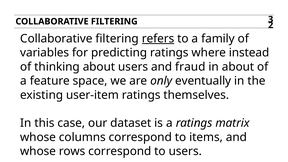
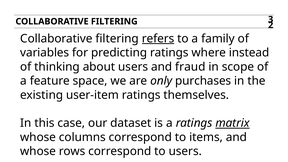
in about: about -> scope (238, 67)
eventually: eventually -> purchases (203, 81)
matrix underline: none -> present (233, 123)
